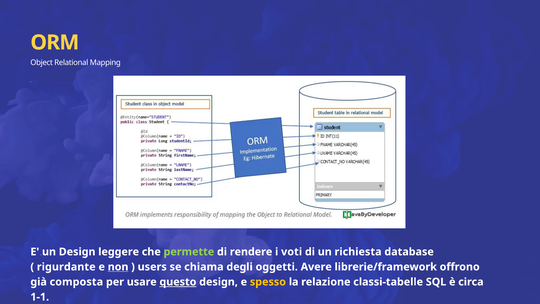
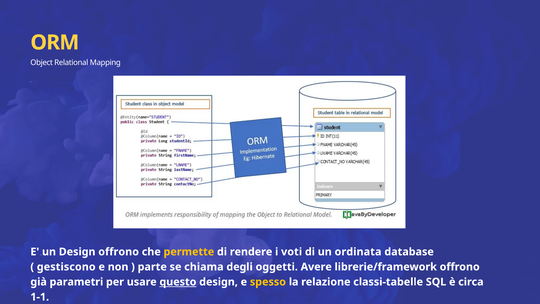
Design leggere: leggere -> offrono (119, 252)
permette colour: light green -> yellow (189, 252)
richiesta: richiesta -> ordinata (358, 252)
rigurdante: rigurdante -> gestiscono (66, 267)
non underline: present -> none (118, 267)
users: users -> parte (152, 267)
composta: composta -> parametri (76, 282)
